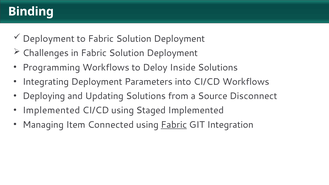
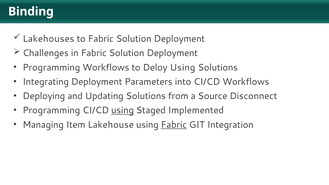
Deployment: Deployment -> Lakehouses (48, 39)
Deloy Inside: Inside -> Using (183, 67)
Implemented: Implemented -> Programming (51, 110)
using underline: none -> present (123, 110)
Connected: Connected -> Lakehouse (111, 125)
